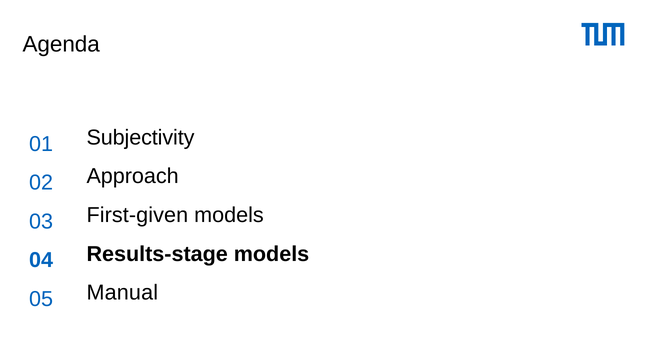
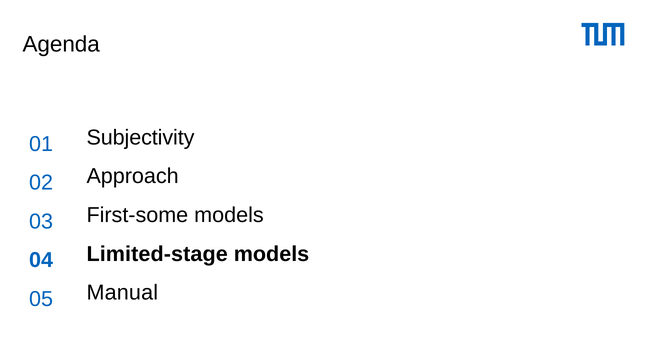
First-given: First-given -> First-some (137, 215)
Results-stage: Results-stage -> Limited-stage (157, 254)
